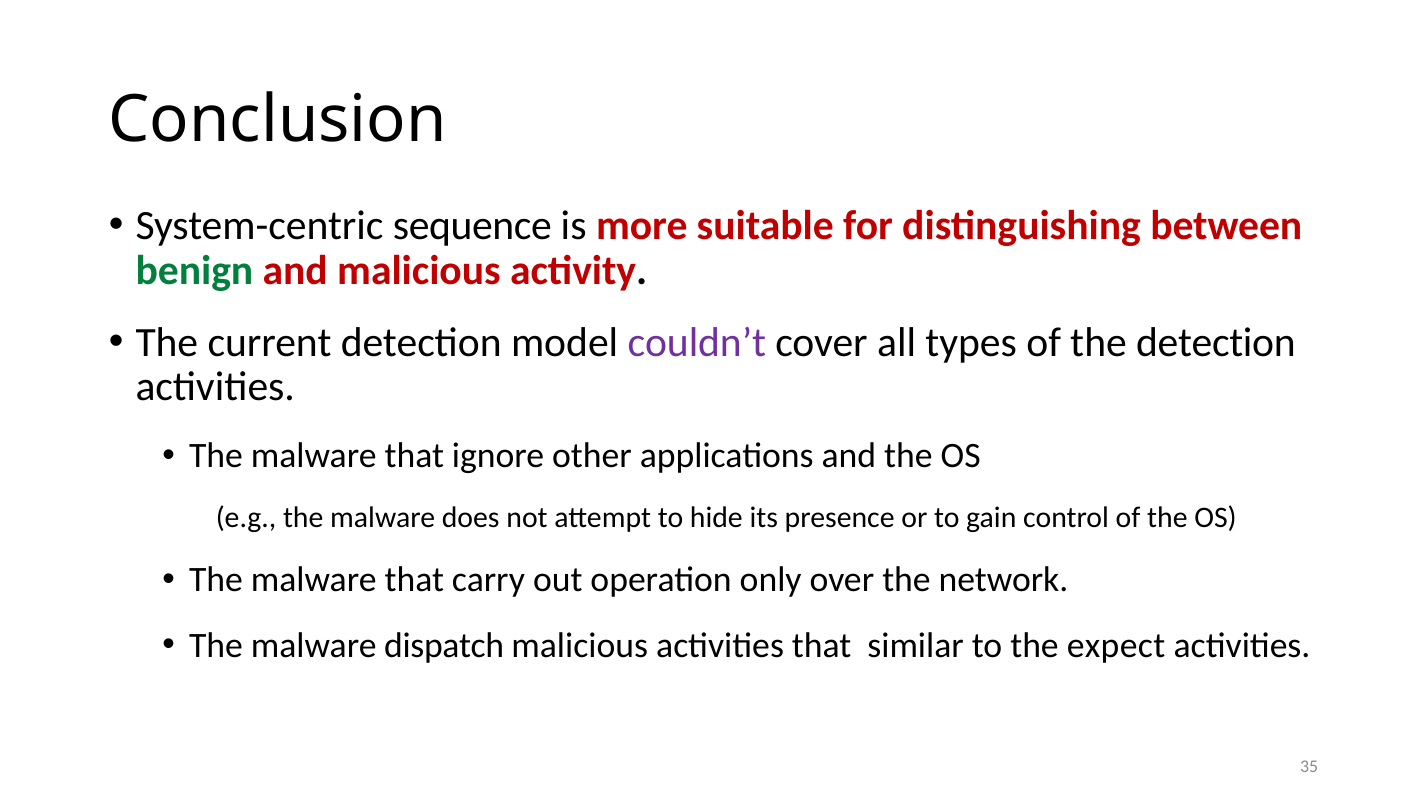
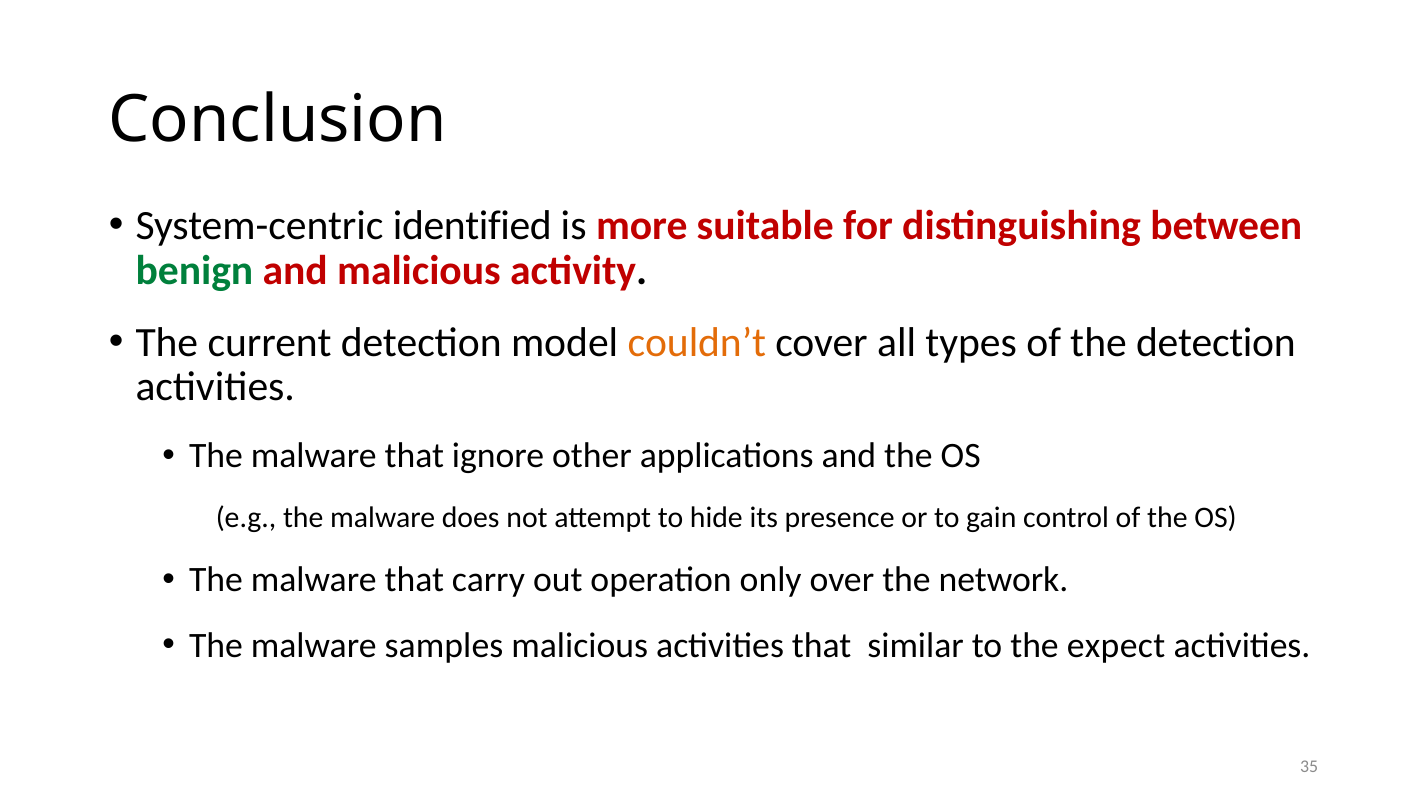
sequence: sequence -> identified (472, 225)
couldn’t colour: purple -> orange (697, 342)
dispatch: dispatch -> samples (444, 645)
